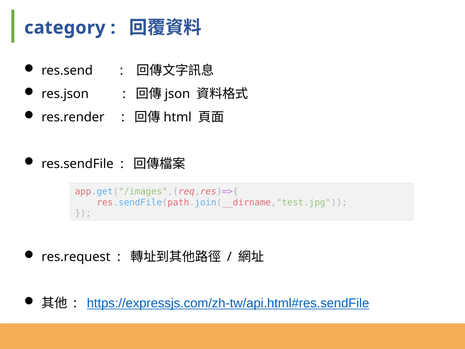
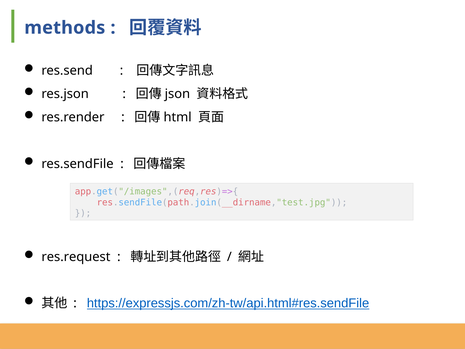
category: category -> methods (65, 28)
